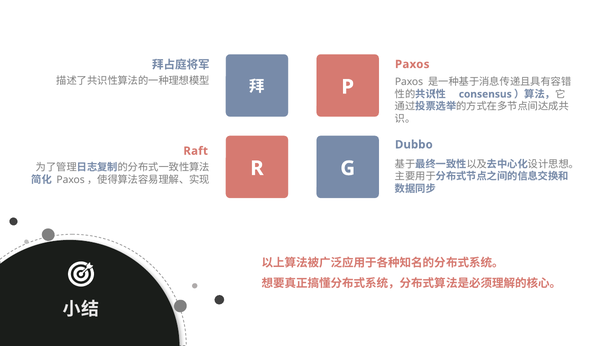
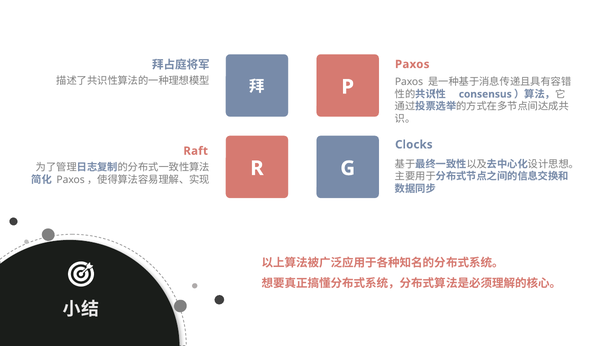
Dubbo: Dubbo -> Clocks (414, 145)
